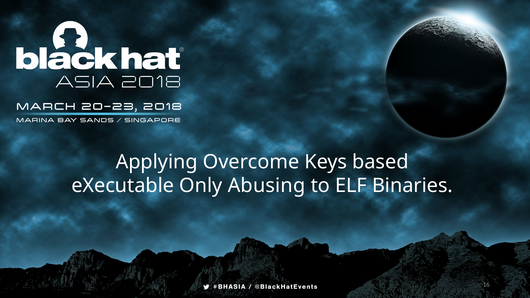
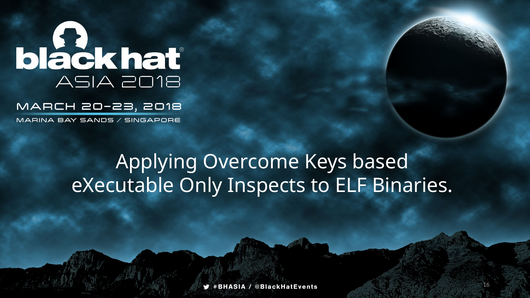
Abusing: Abusing -> Inspects (267, 186)
